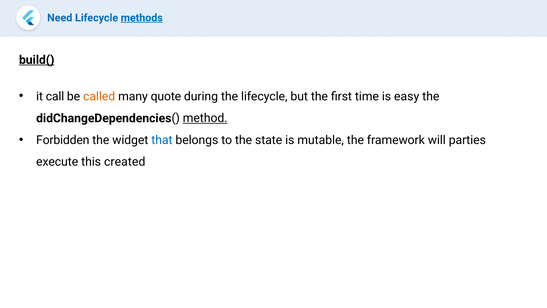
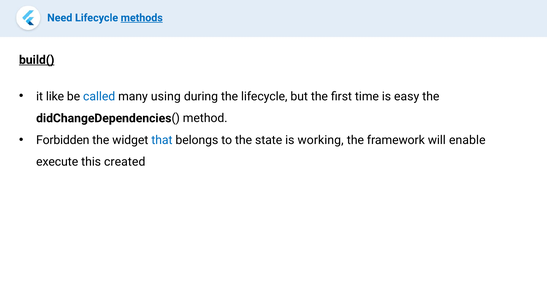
call: call -> like (55, 96)
called colour: orange -> blue (99, 96)
quote: quote -> using (166, 96)
method underline: present -> none (205, 118)
mutable: mutable -> working (321, 140)
parties: parties -> enable (467, 140)
